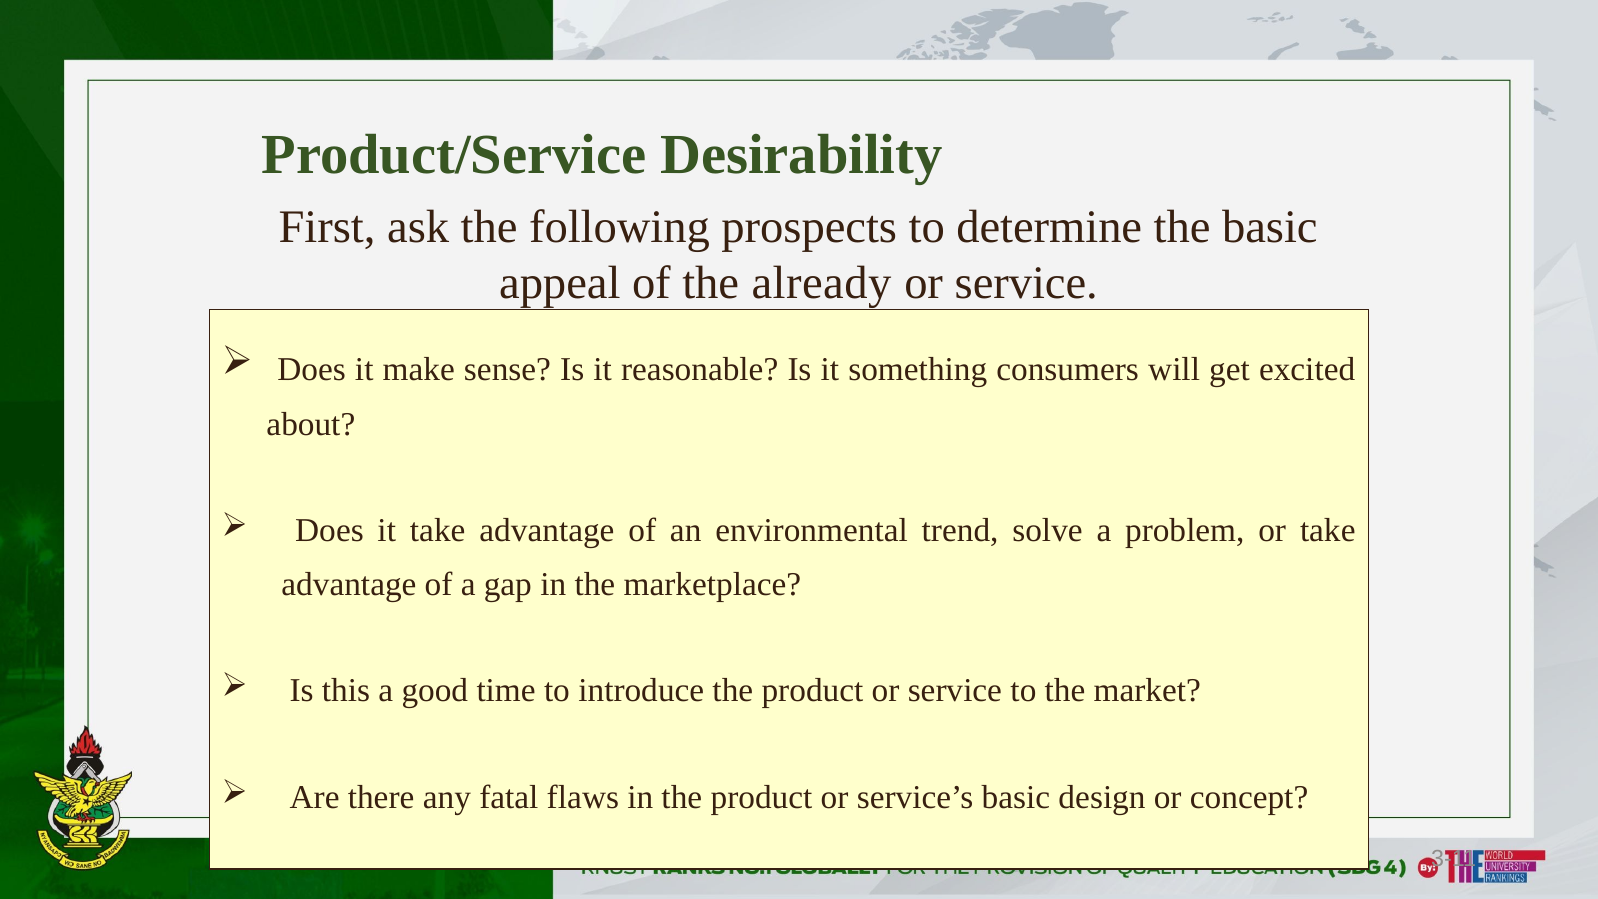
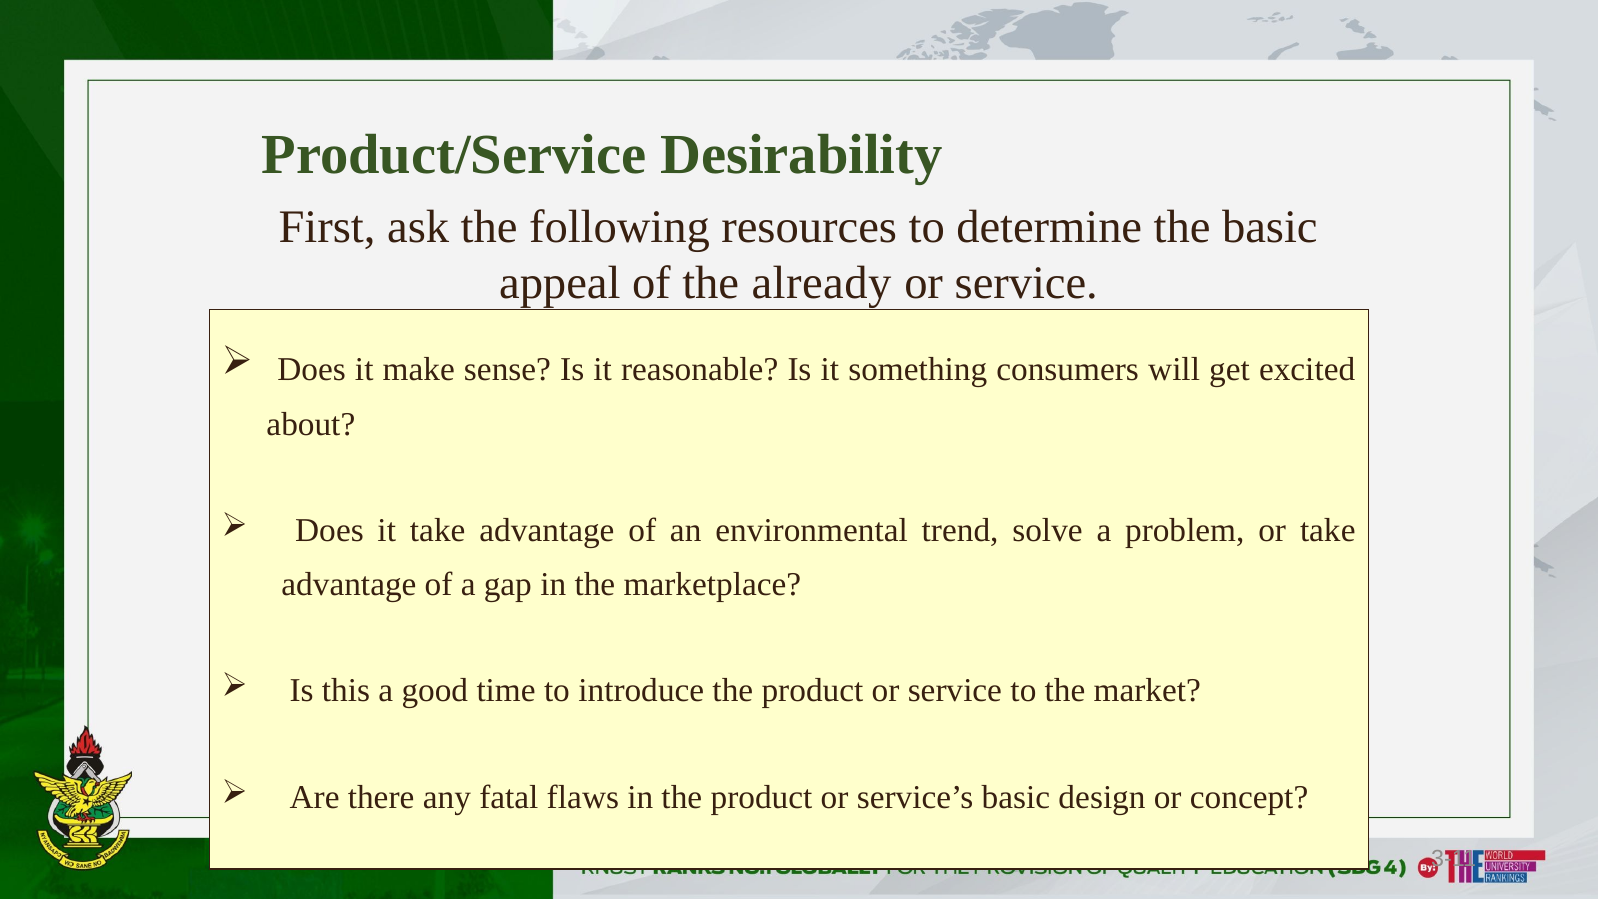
prospects: prospects -> resources (809, 227)
